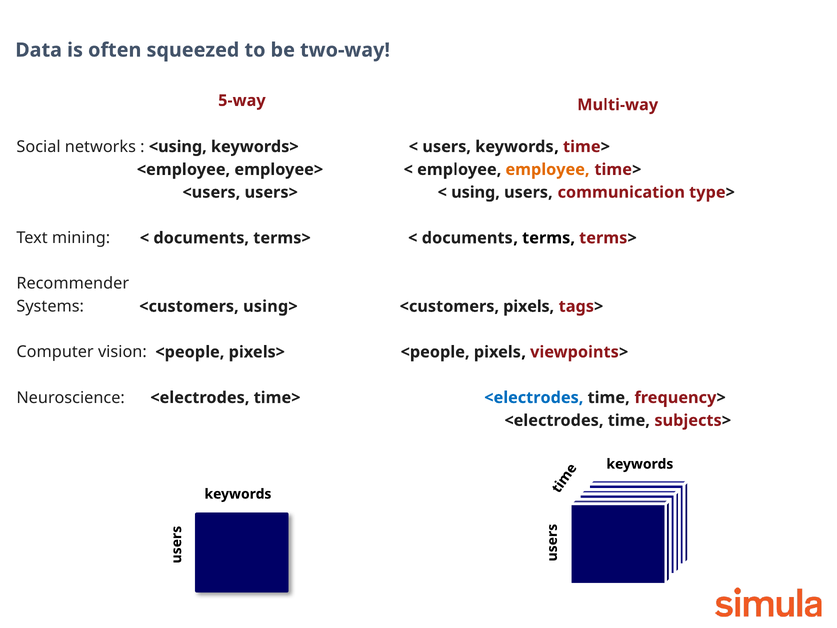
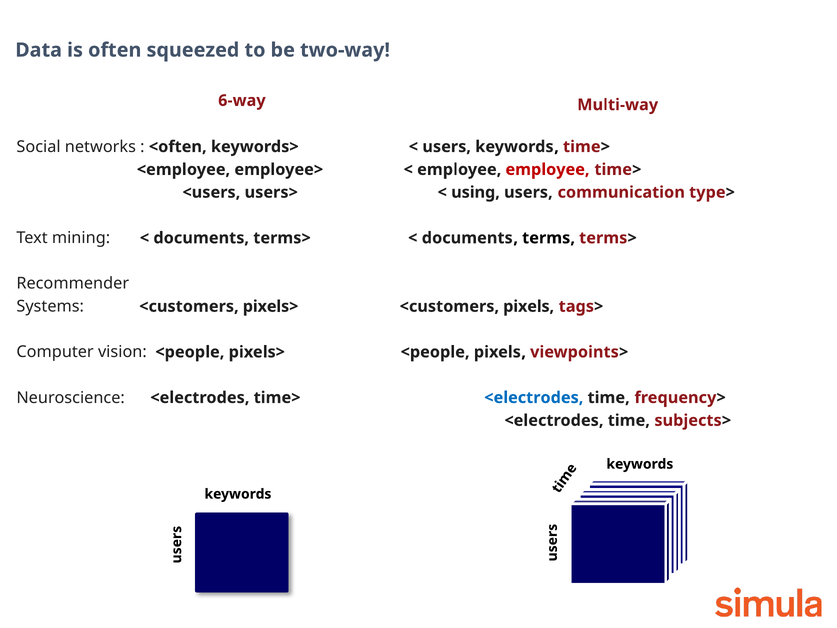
5-way: 5-way -> 6-way (242, 101)
<using: <using -> <often (178, 147)
employee colour: orange -> red (547, 169)
<customers using>: using> -> pixels> (271, 306)
